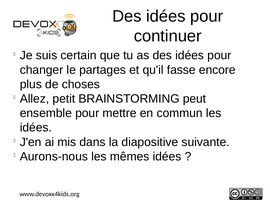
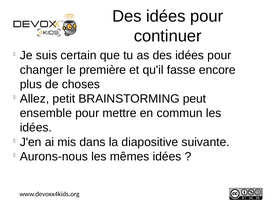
partages: partages -> première (103, 70)
